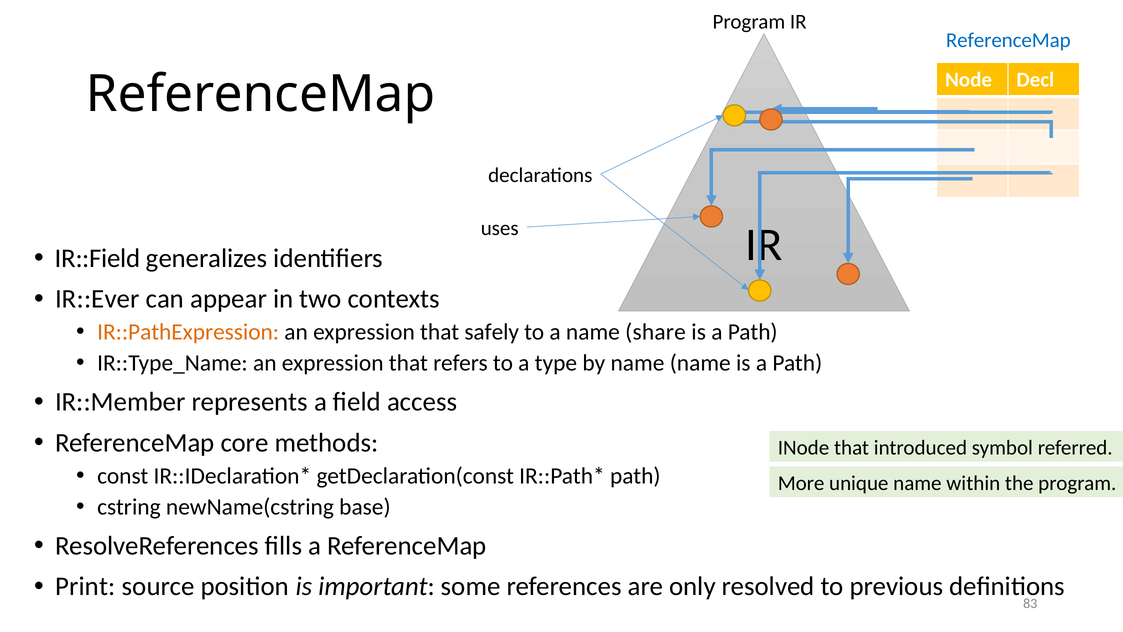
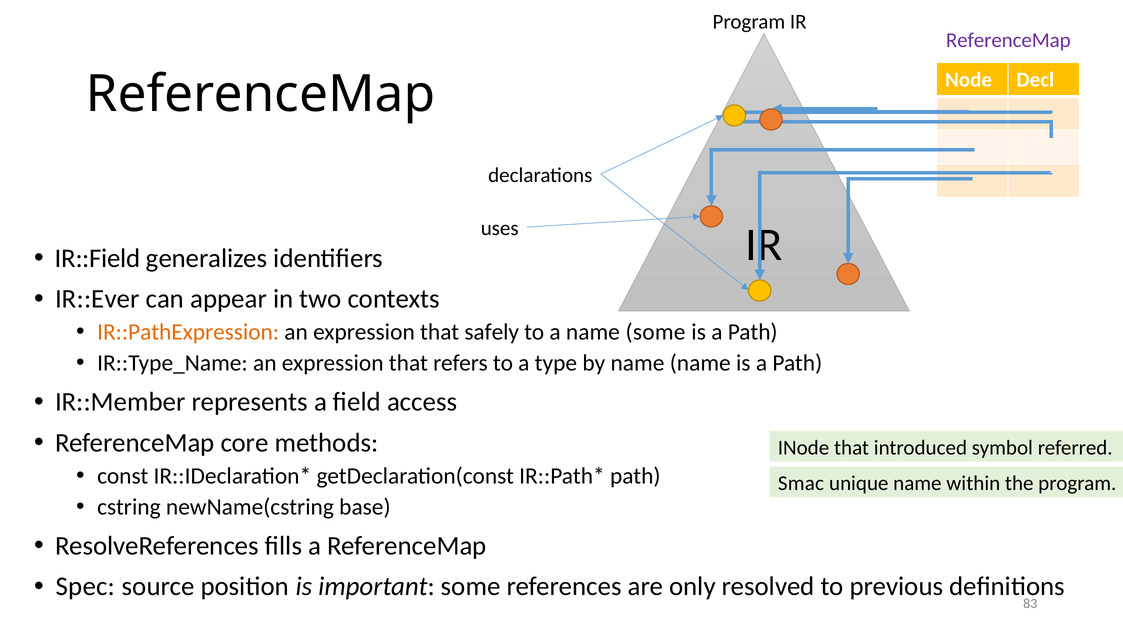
ReferenceMap colour: blue -> purple (1008, 40)
name share: share -> some (656, 332)
More: More -> Smac (801, 483)
Print: Print -> Spec (85, 586)
